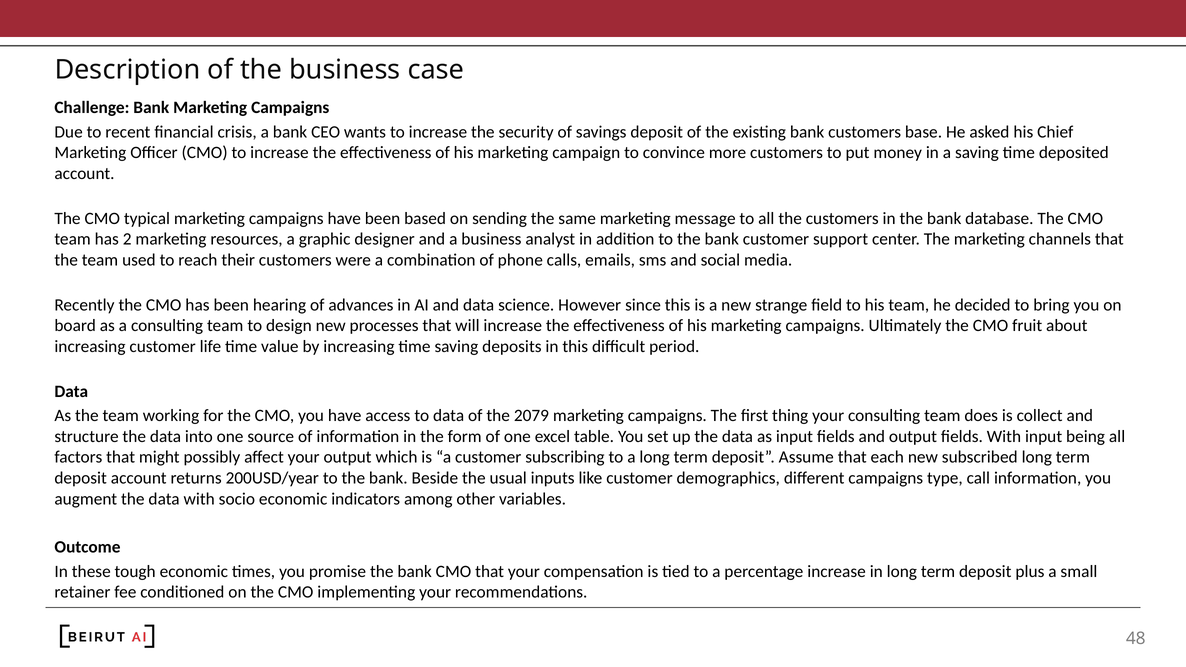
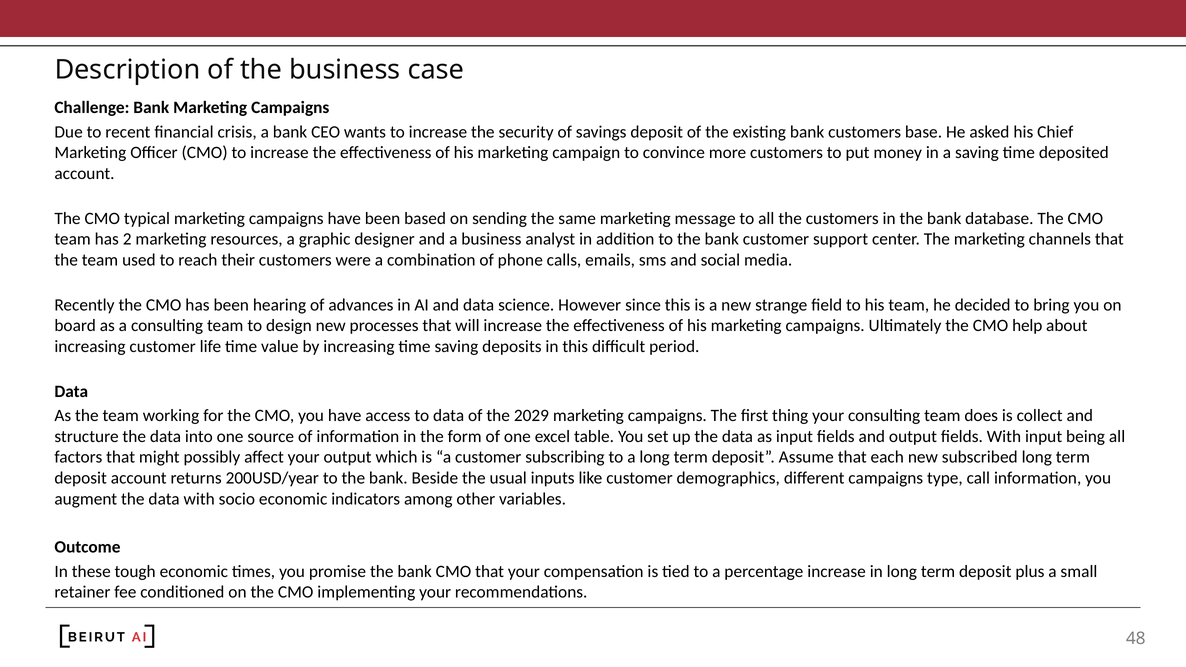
fruit: fruit -> help (1027, 326)
2079: 2079 -> 2029 (531, 416)
